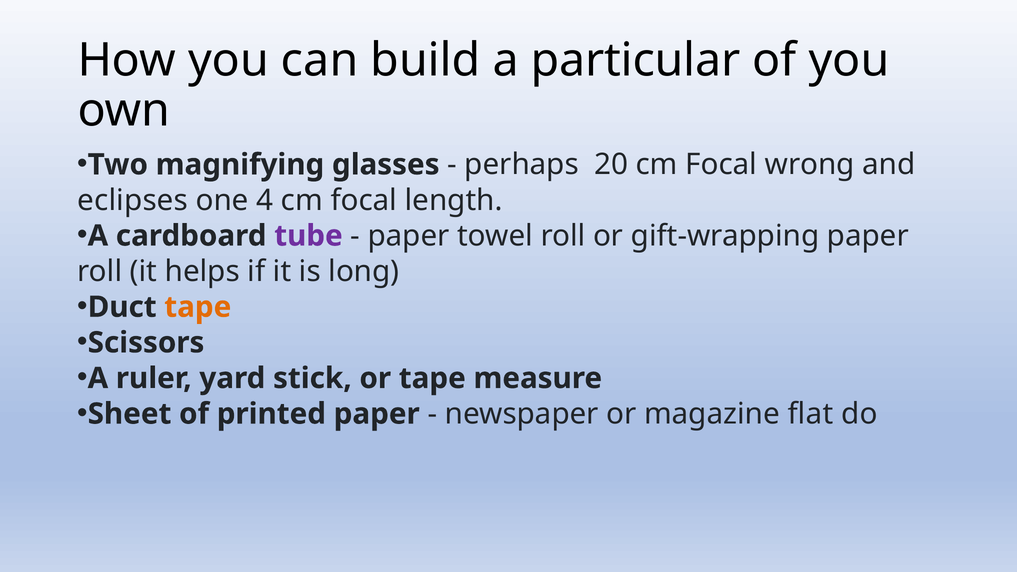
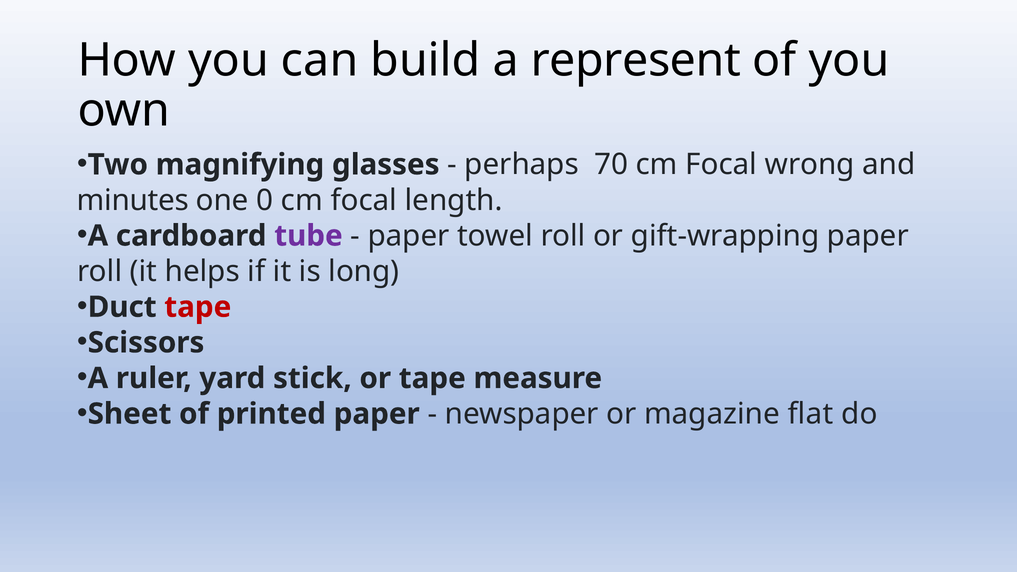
particular: particular -> represent (636, 60)
20: 20 -> 70 (611, 165)
eclipses: eclipses -> minutes (133, 200)
4: 4 -> 0 (265, 200)
tape colour: orange -> red (198, 307)
